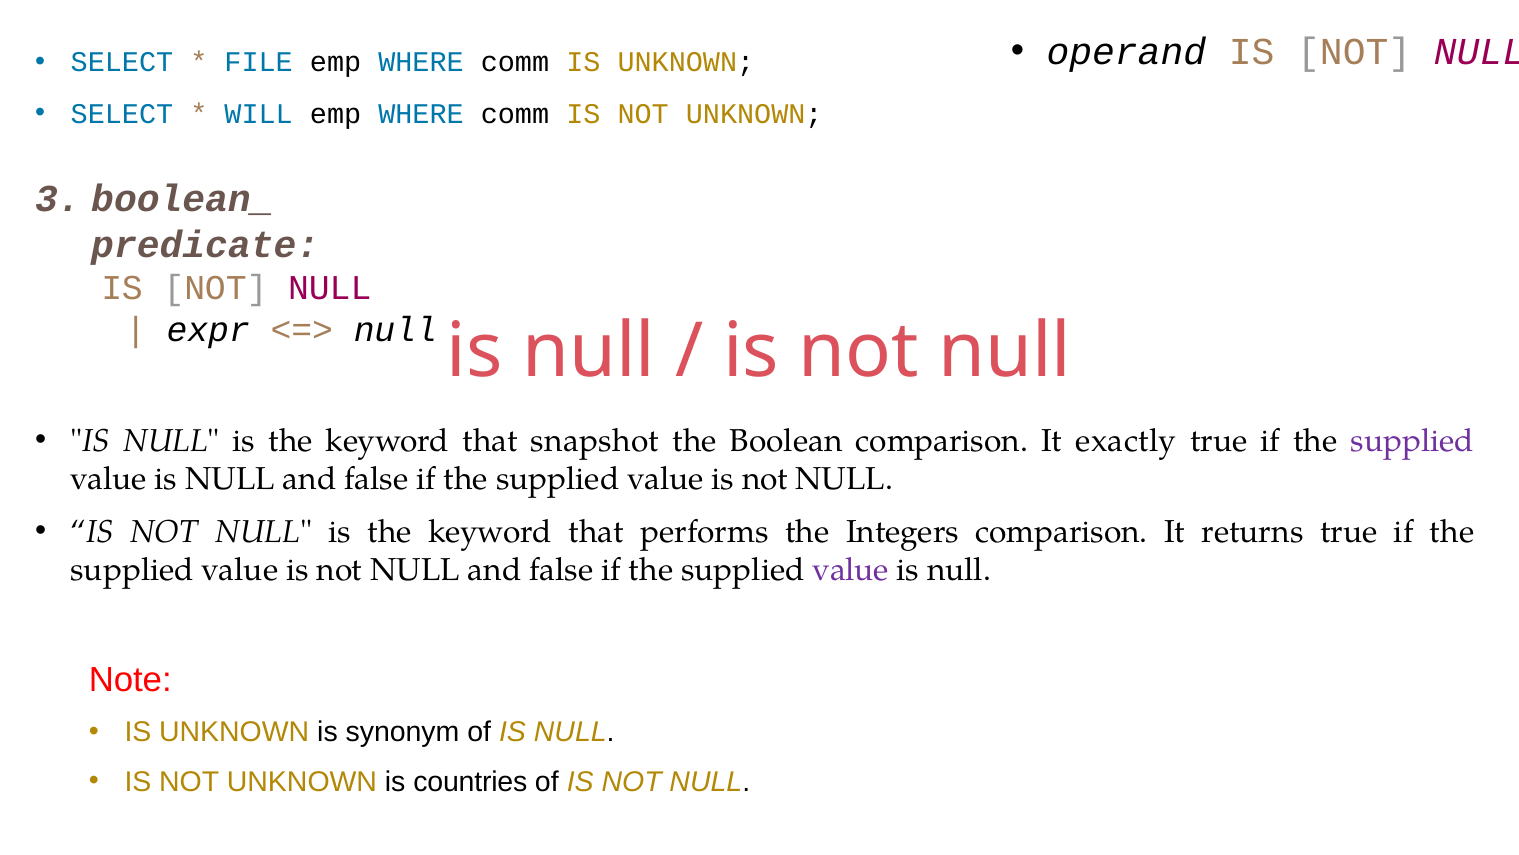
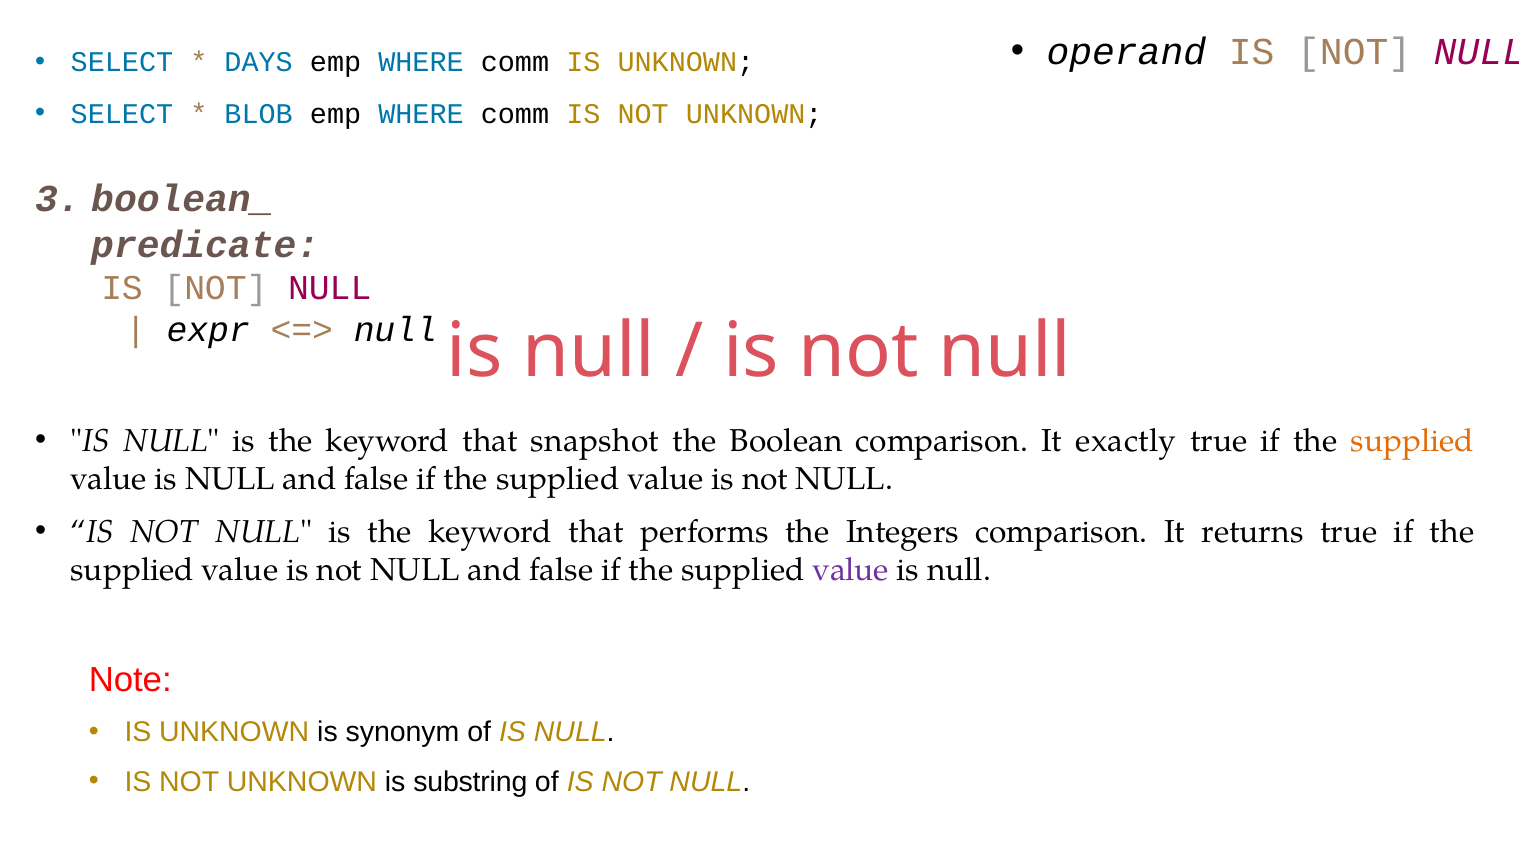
FILE: FILE -> DAYS (259, 62)
WILL: WILL -> BLOB (259, 114)
supplied colour: purple -> orange (1412, 440)
countries: countries -> substring (470, 781)
